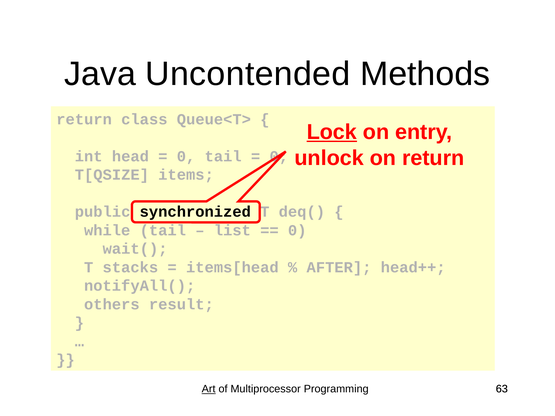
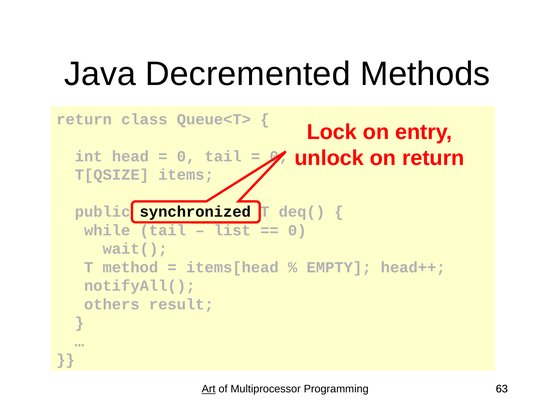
Uncontended: Uncontended -> Decremented (248, 74)
Lock underline: present -> none (332, 132)
stacks: stacks -> method (130, 267)
AFTER: AFTER -> EMPTY (339, 267)
